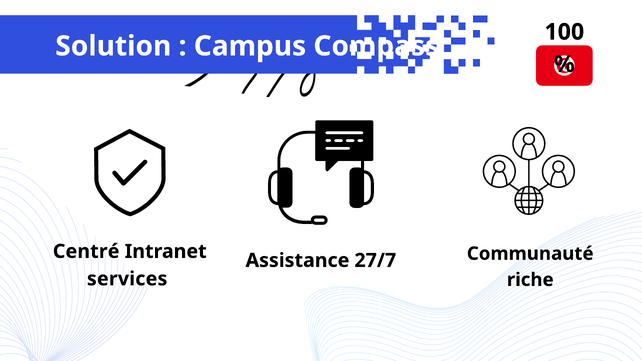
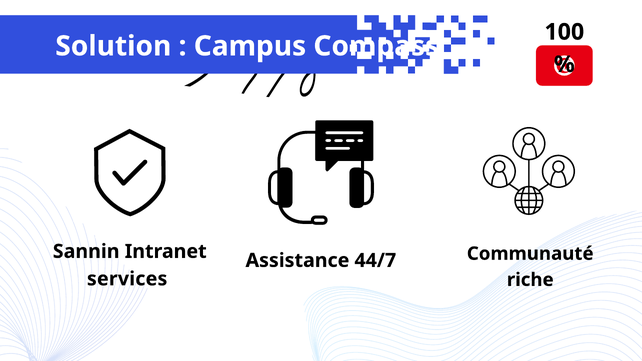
Centré: Centré -> Sannin (86, 252)
27/7: 27/7 -> 44/7 (375, 261)
